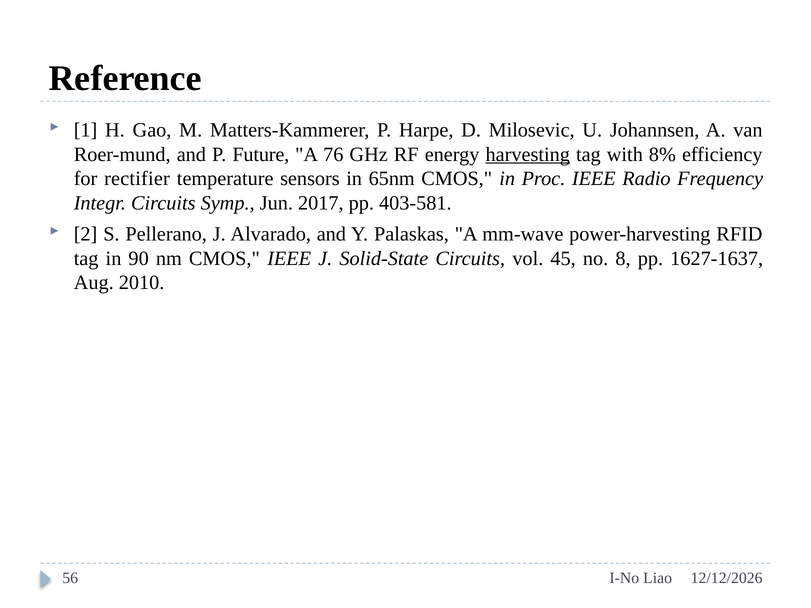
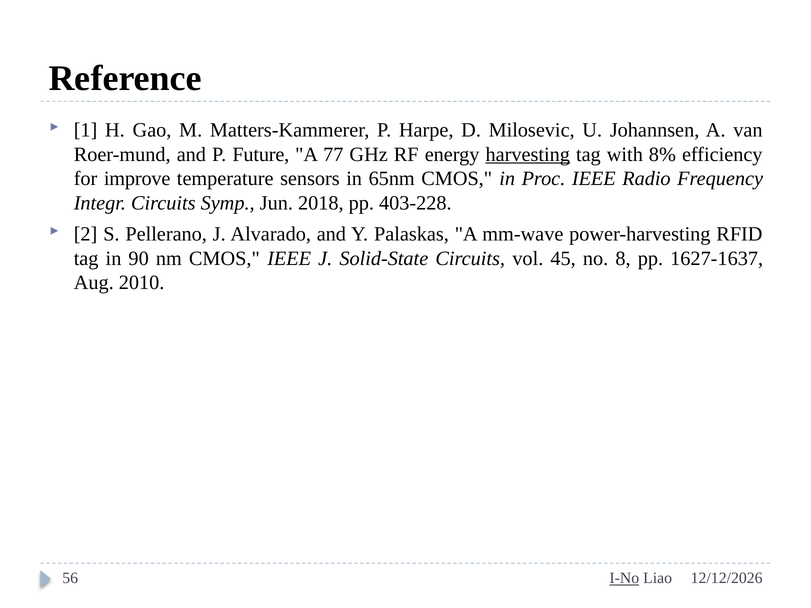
76: 76 -> 77 (333, 154)
rectifier: rectifier -> improve (137, 179)
2017: 2017 -> 2018 (321, 203)
403-581: 403-581 -> 403-228 (415, 203)
I-No underline: none -> present (624, 578)
